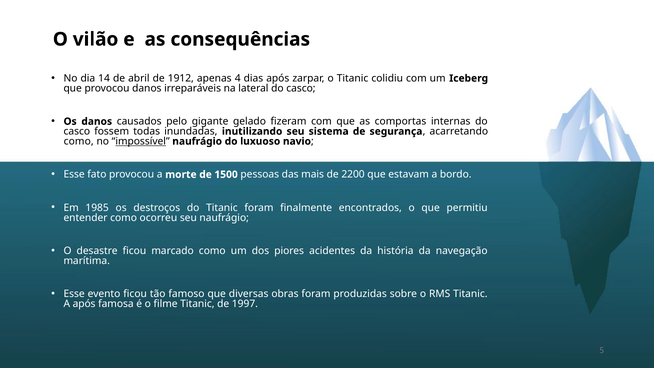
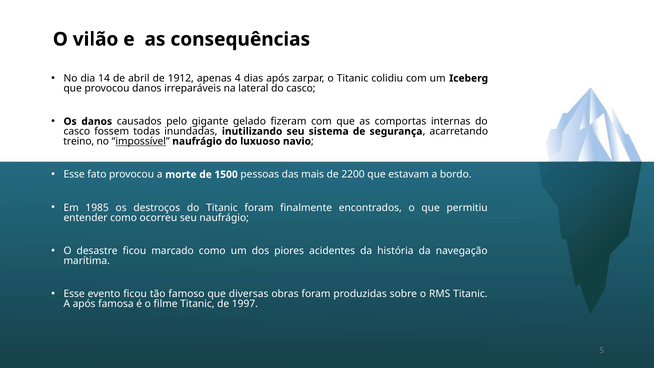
como: como -> treino (79, 141)
